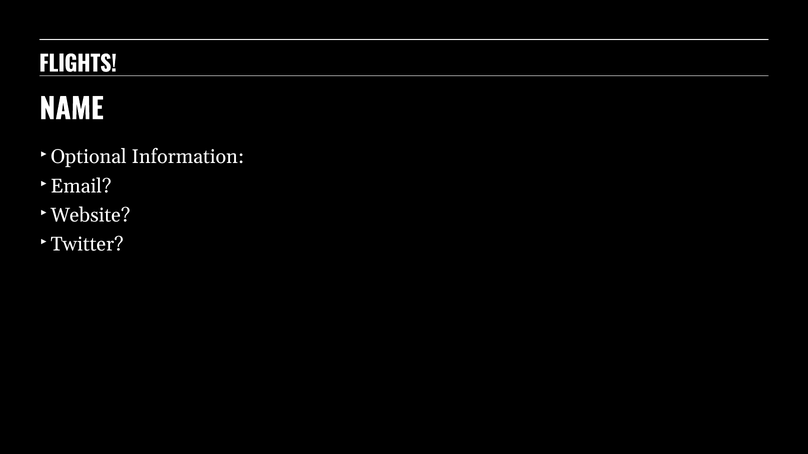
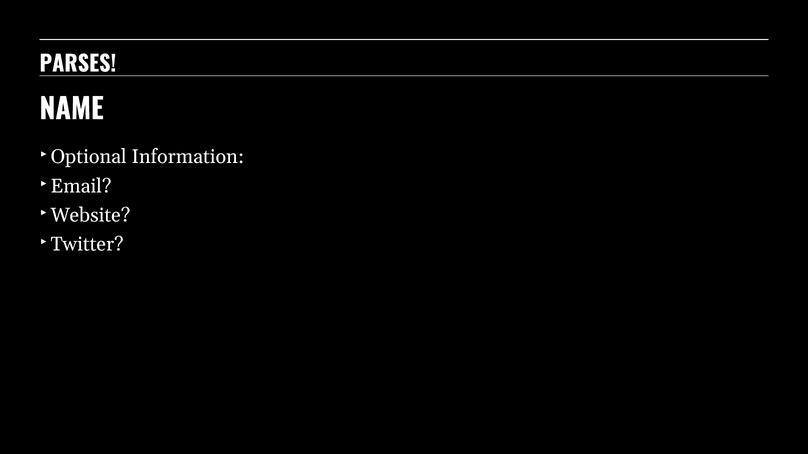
FLIGHTS: FLIGHTS -> PARSES (78, 64)
